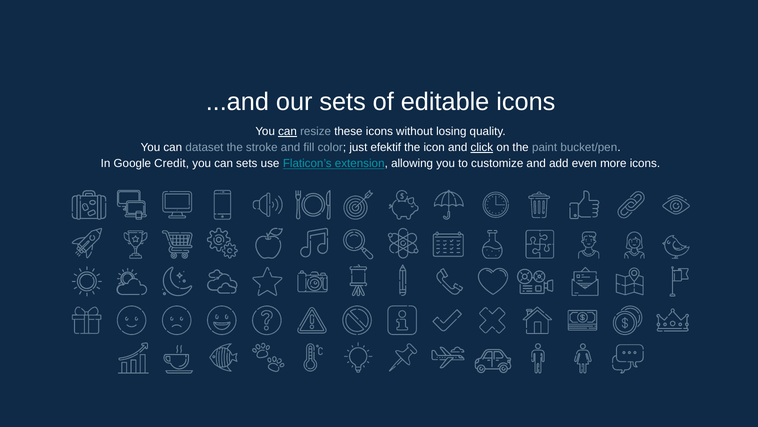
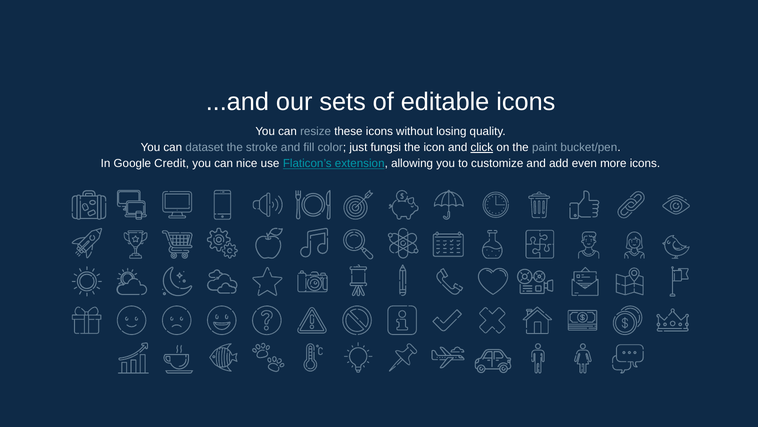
can underline: present -> none (287, 131)
efektif: efektif -> fungsi (386, 147)
can sets: sets -> nice (247, 163)
